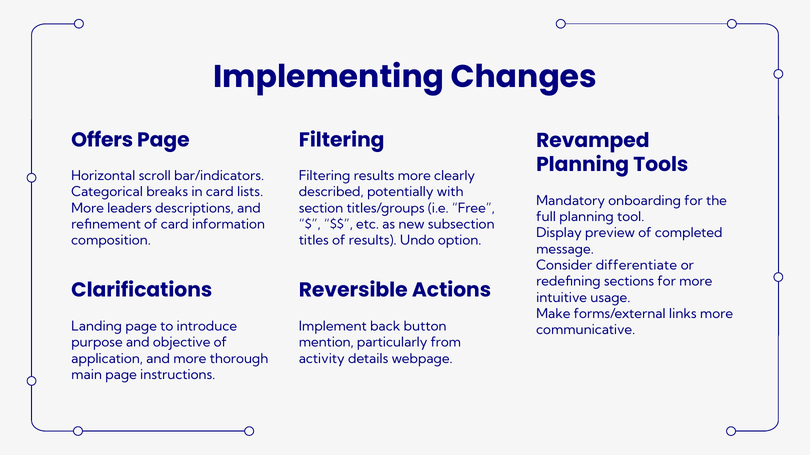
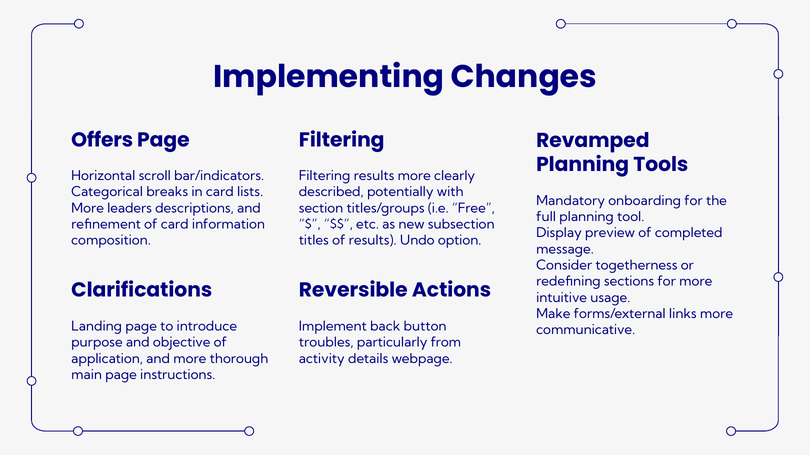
differentiate: differentiate -> togetherness (636, 266)
mention: mention -> troubles (326, 343)
